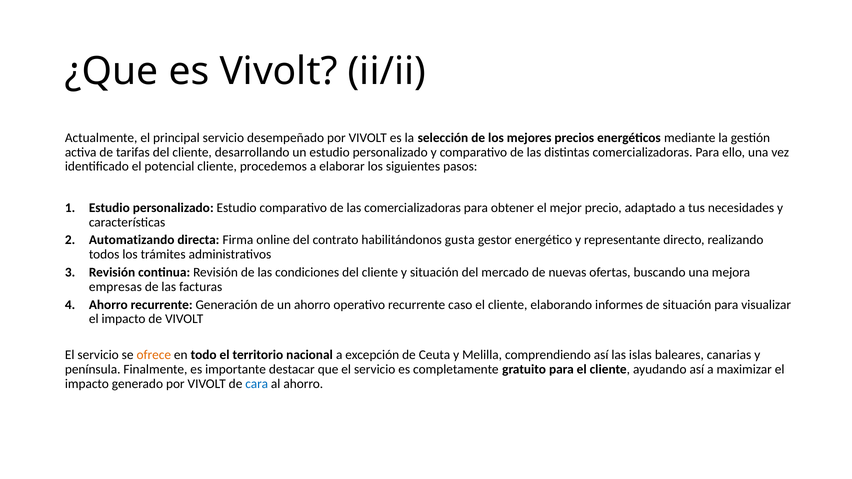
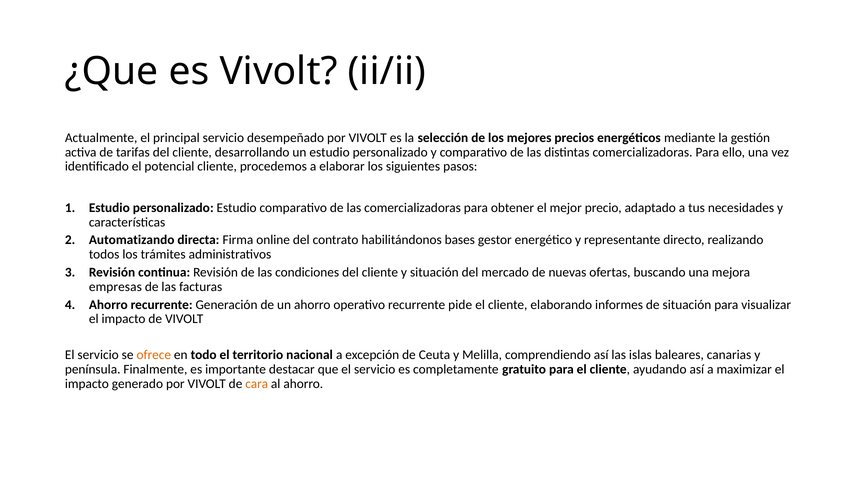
gusta: gusta -> bases (460, 240)
caso: caso -> pide (460, 305)
cara colour: blue -> orange (257, 384)
